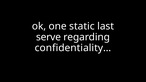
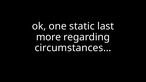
serve: serve -> more (48, 37)
confidentiality…: confidentiality… -> circumstances… (73, 48)
